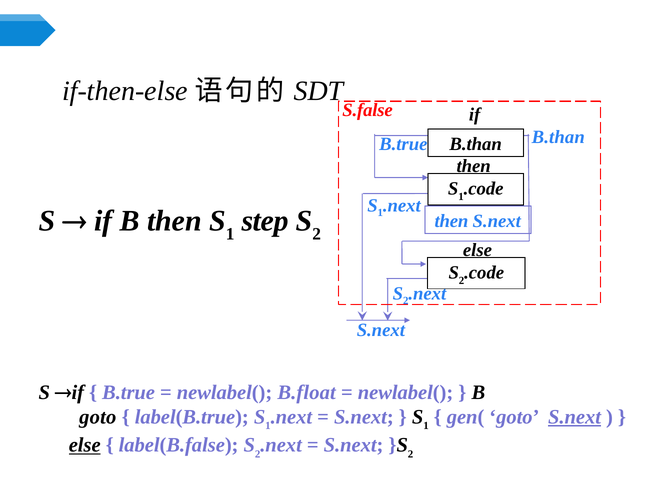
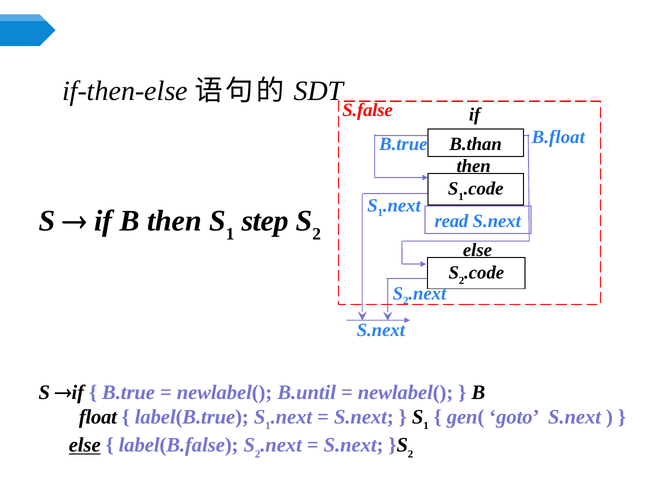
B.true B.than: B.than -> B.float (558, 137)
then: then -> read (451, 221)
B.float: B.float -> B.until (307, 392)
goto: goto -> float (98, 417)
S.next underline: present -> none (575, 417)
